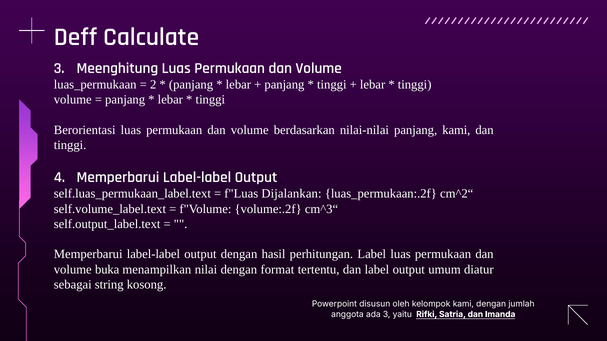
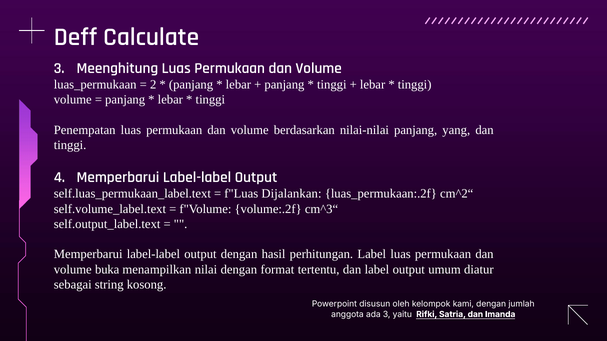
Berorientasi: Berorientasi -> Penempatan (85, 130)
panjang kami: kami -> yang (456, 130)
